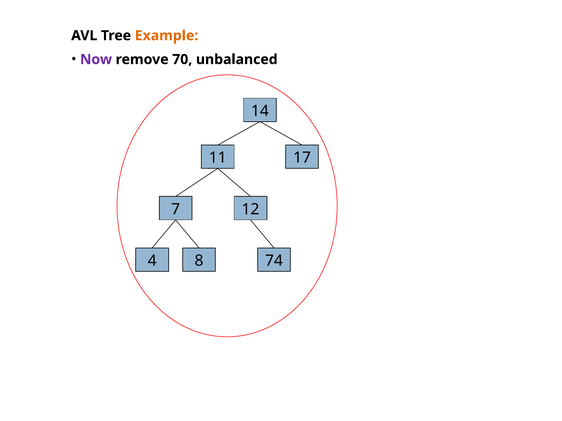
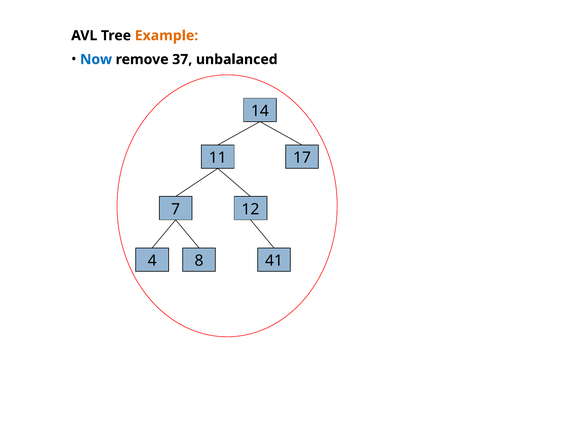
Now colour: purple -> blue (96, 60)
70: 70 -> 37 (182, 60)
74: 74 -> 41 (274, 261)
